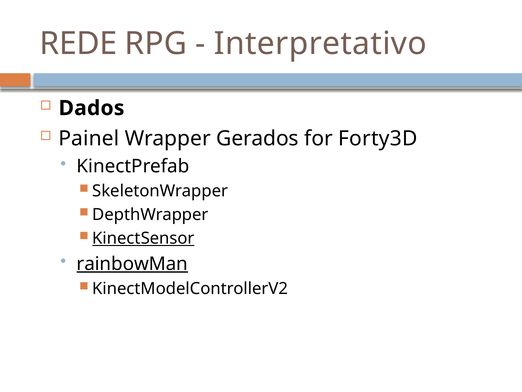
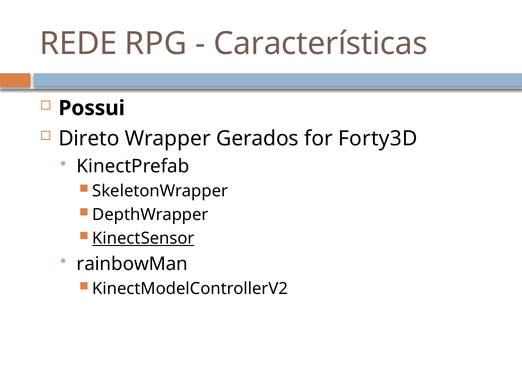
Interpretativo: Interpretativo -> Características (321, 44)
Dados: Dados -> Possui (92, 108)
Painel: Painel -> Direto (89, 138)
rainbowMan underline: present -> none (132, 264)
